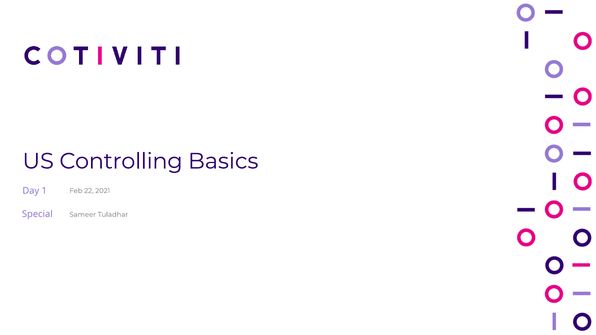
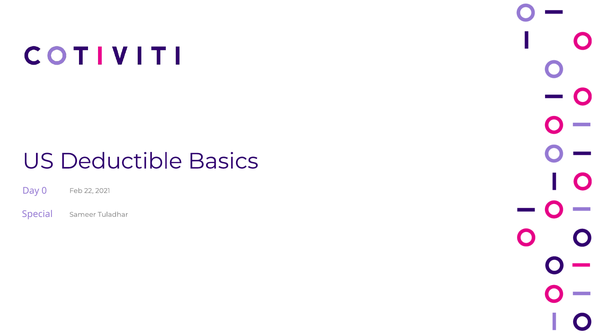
Controlling: Controlling -> Deductible (121, 161)
1: 1 -> 0 (44, 191)
